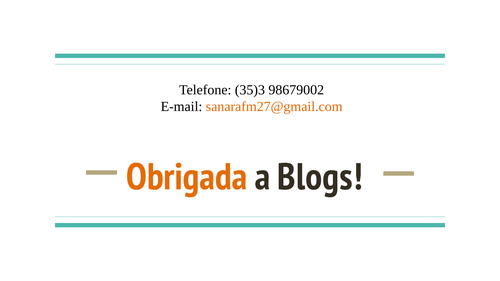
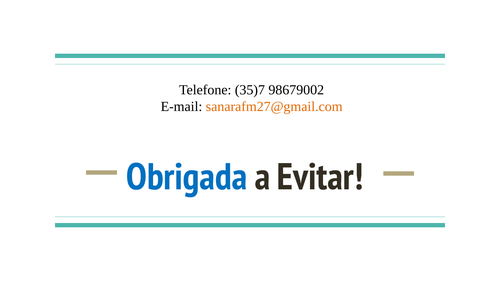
35)3: 35)3 -> 35)7 (250, 90)
Obrigada colour: orange -> blue (187, 177)
Blogs: Blogs -> Evitar (320, 177)
